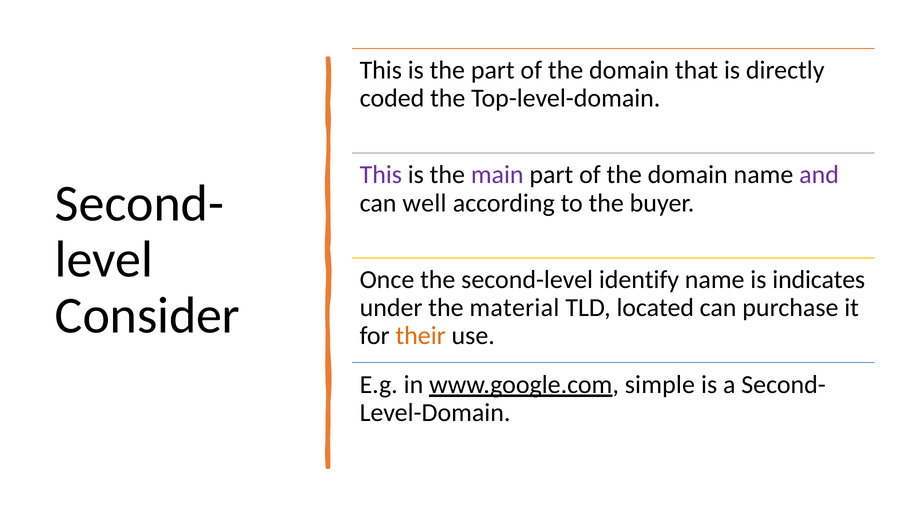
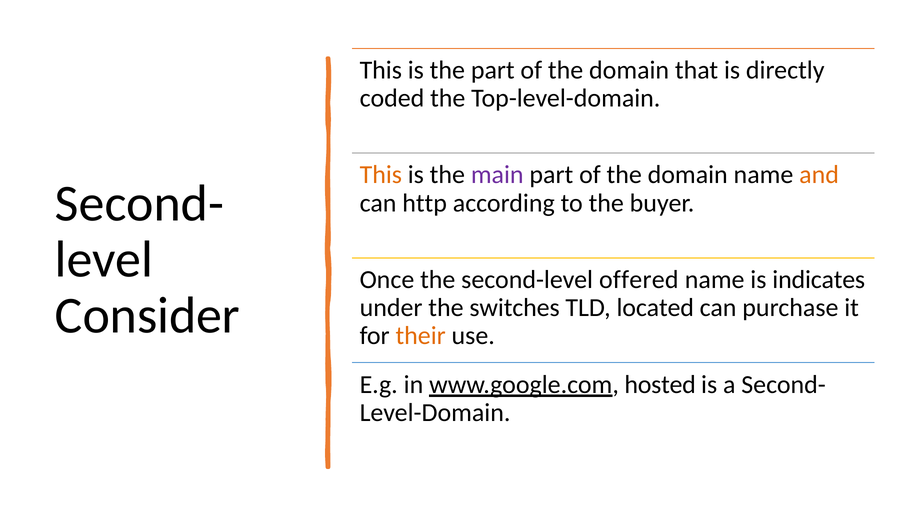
This colour: purple -> orange (381, 175)
and colour: purple -> orange (819, 175)
well: well -> http (425, 203)
identify: identify -> offered (639, 280)
material: material -> switches (515, 308)
simple: simple -> hosted (660, 385)
